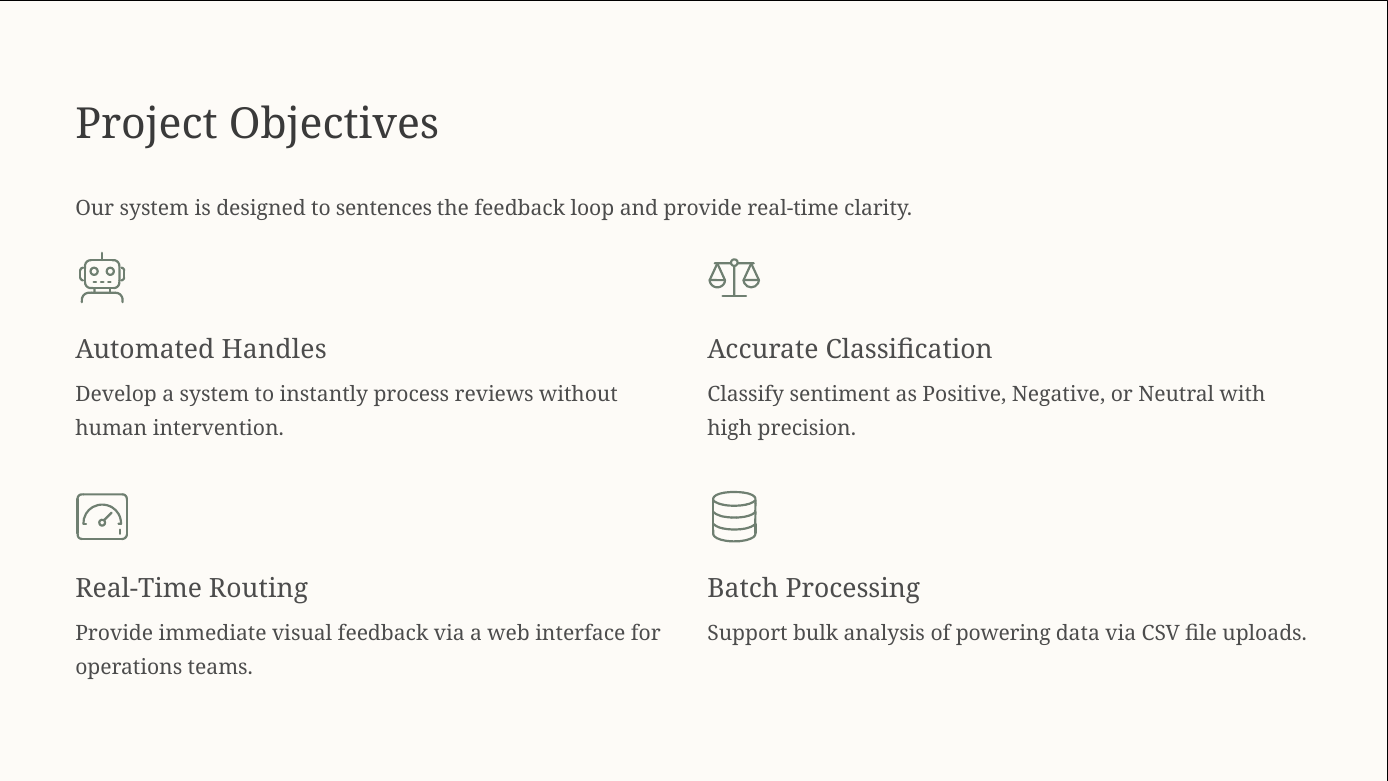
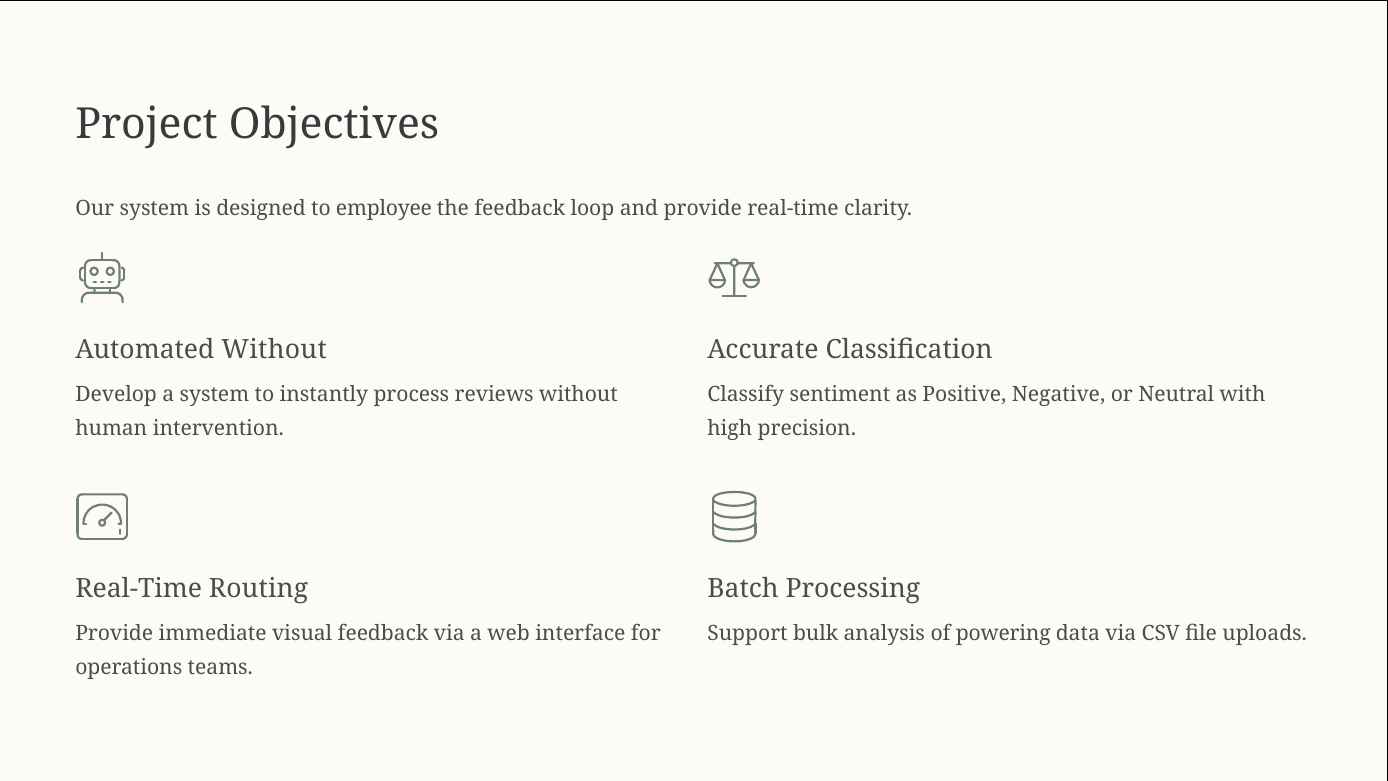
sentences: sentences -> employee (384, 209)
Automated Handles: Handles -> Without (274, 350)
